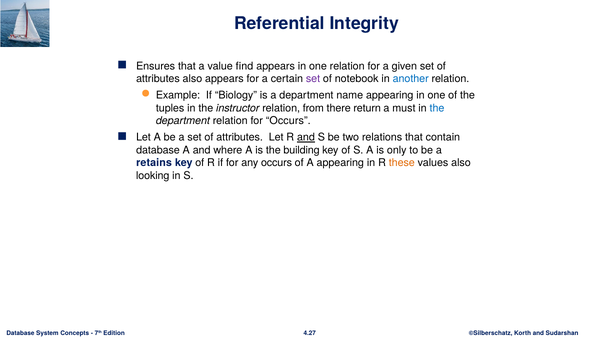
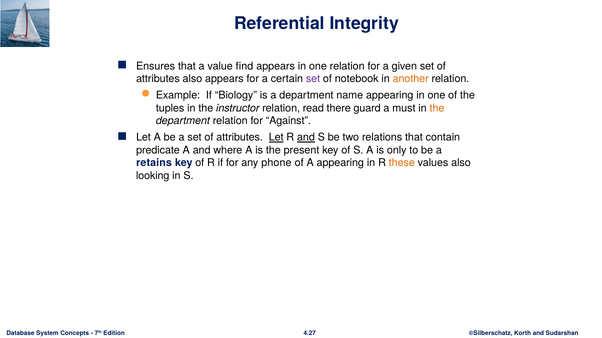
another colour: blue -> orange (411, 79)
from: from -> read (313, 108)
return: return -> guard (367, 108)
the colour: blue -> orange (437, 108)
for Occurs: Occurs -> Against (288, 121)
Let underline: none -> present (276, 138)
database: database -> predicate (158, 150)
building: building -> present (302, 150)
any occurs: occurs -> phone (276, 163)
